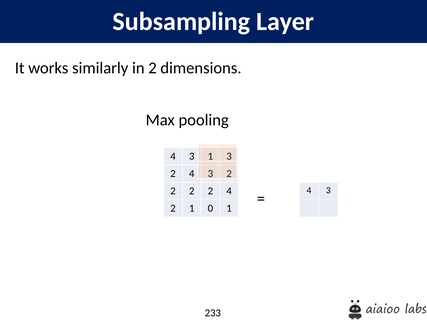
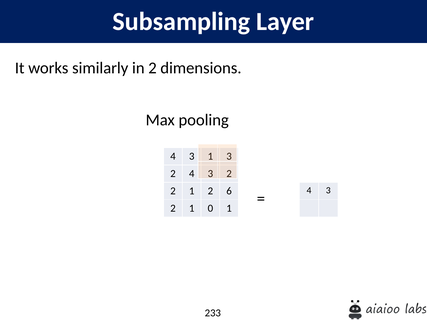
2: 2 -> 1 (192, 191)
4: 4 -> 6 (229, 191)
